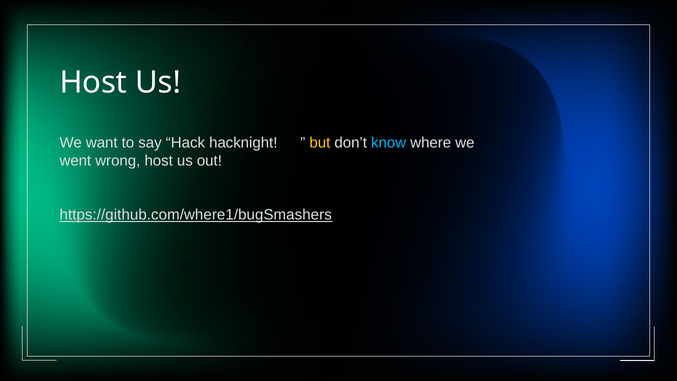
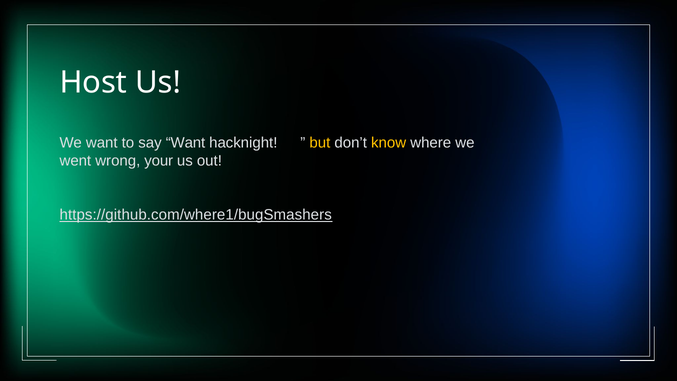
say Hack: Hack -> Want (185, 143)
know colour: light blue -> yellow (389, 143)
wrong host: host -> your (159, 161)
